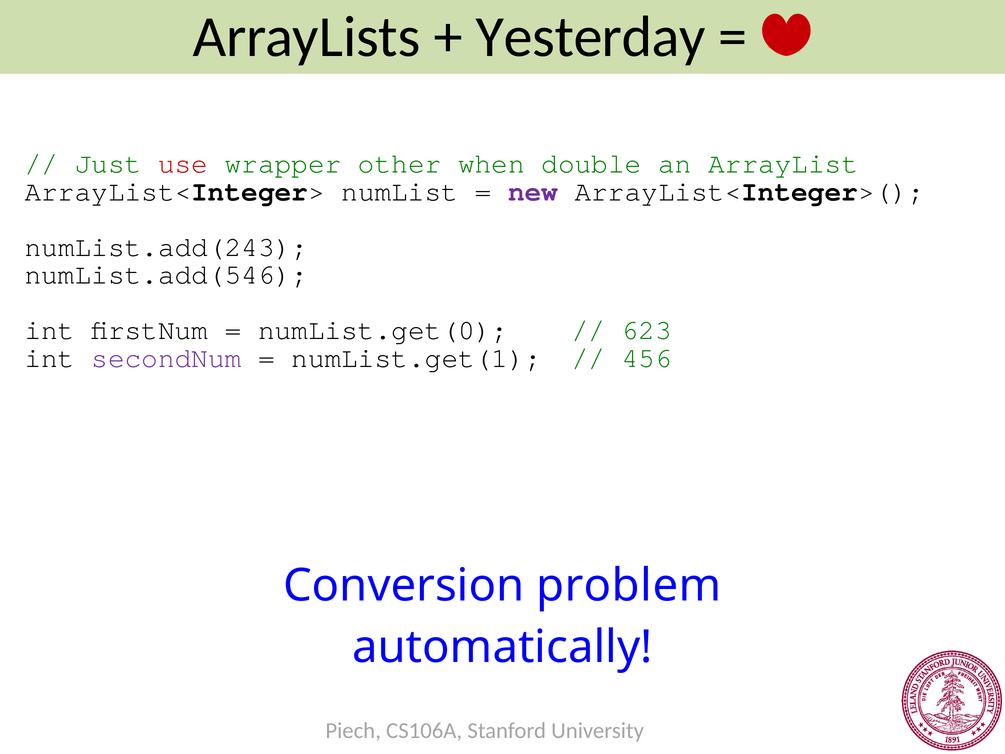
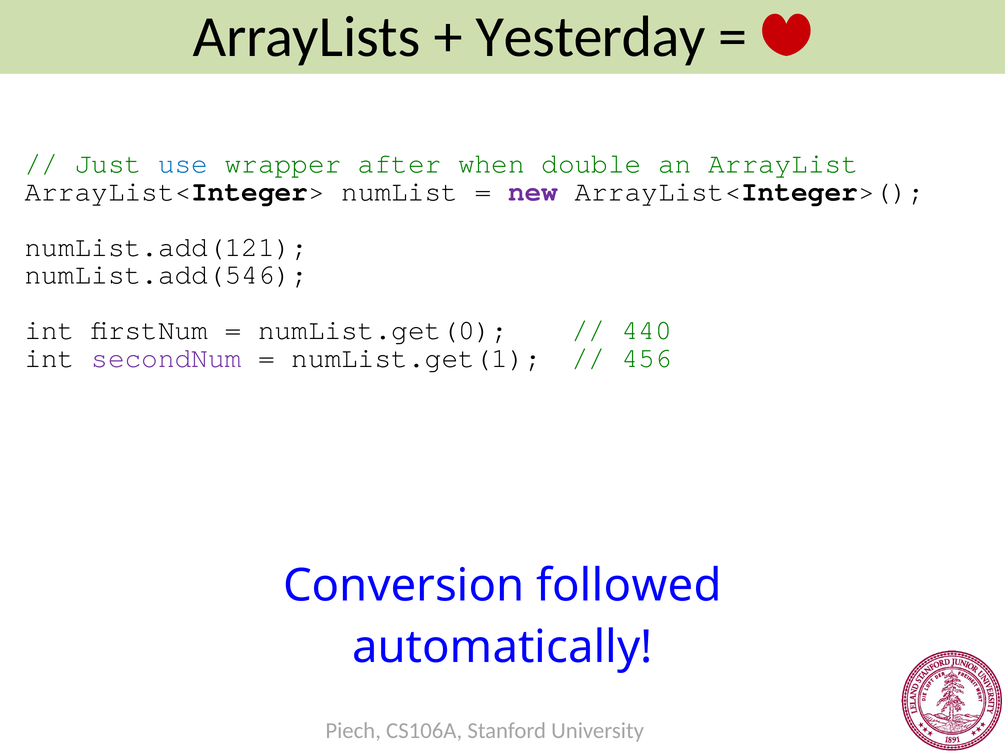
use colour: red -> blue (183, 164)
other: other -> after (400, 164)
numList.add(243: numList.add(243 -> numList.add(121 (166, 247)
623: 623 -> 440 (647, 330)
problem: problem -> followed (629, 586)
